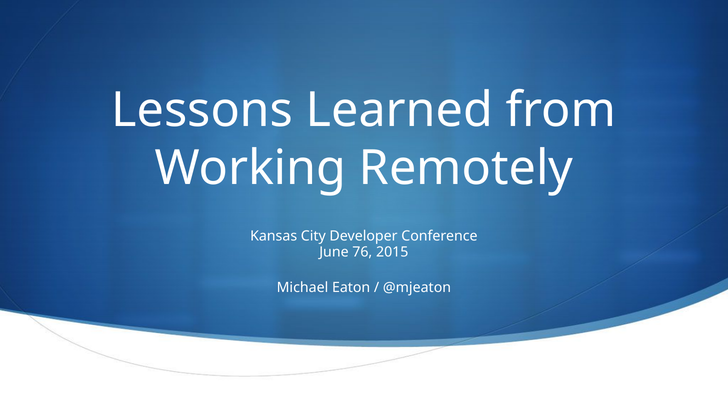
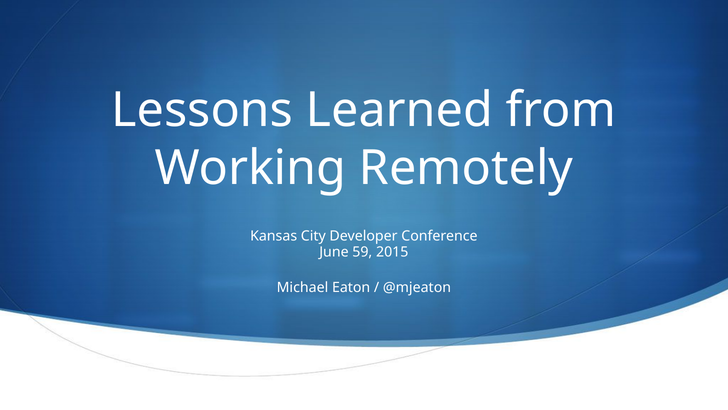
76: 76 -> 59 (362, 252)
